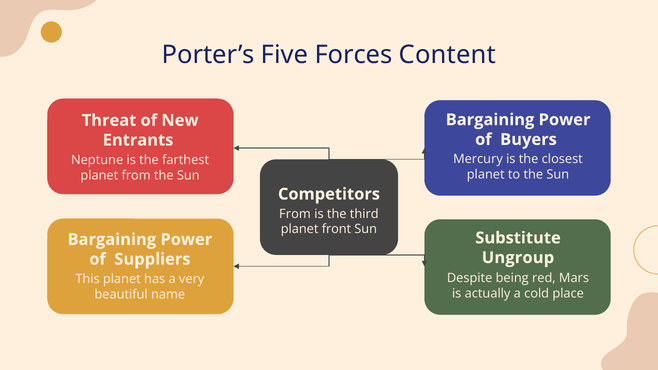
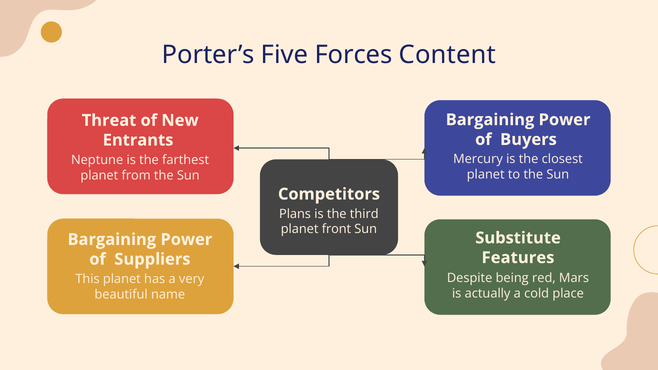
From: From -> Plans (295, 214)
Ungroup: Ungroup -> Features (518, 258)
